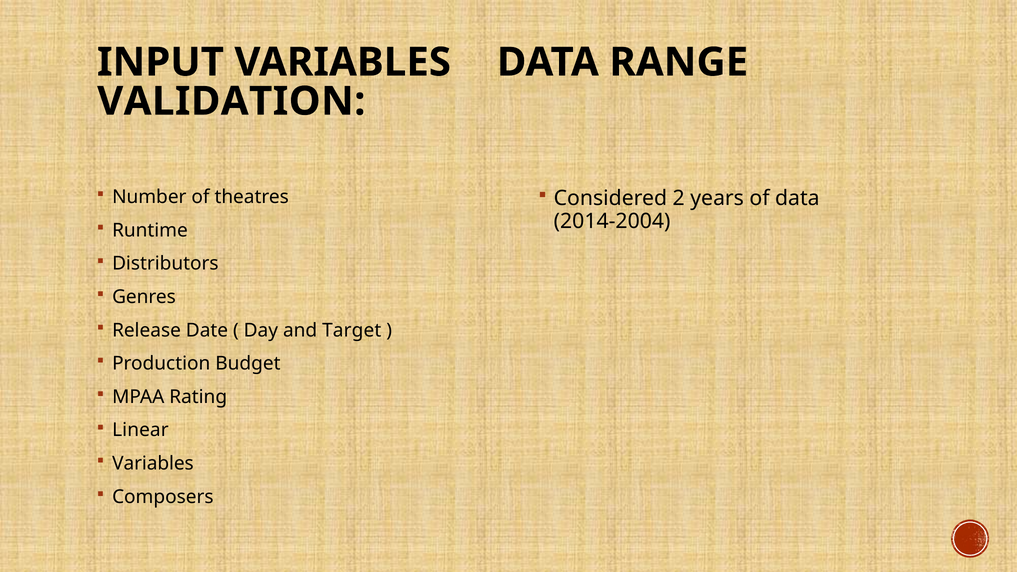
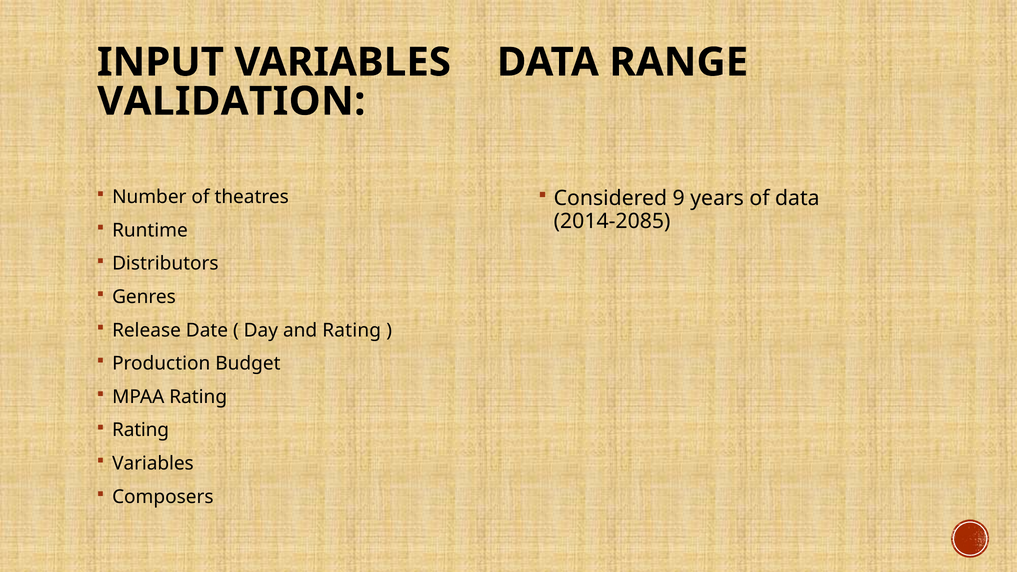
2: 2 -> 9 (679, 198)
2014-2004: 2014-2004 -> 2014-2085 (612, 221)
and Target: Target -> Rating (352, 330)
Linear: Linear -> Rating (141, 430)
